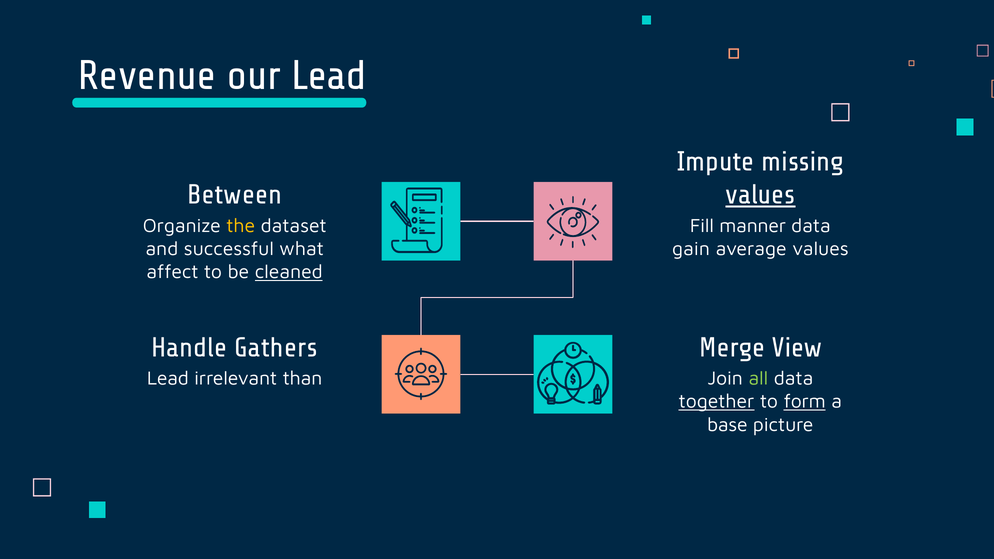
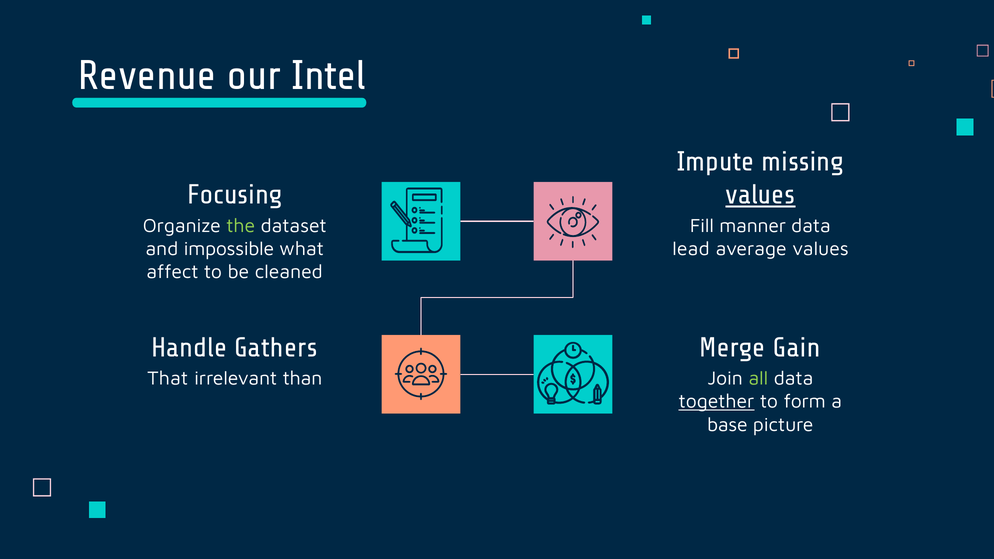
our Lead: Lead -> Intel (329, 76)
Between: Between -> Focusing (235, 195)
the colour: yellow -> light green (241, 226)
successful: successful -> impossible (229, 249)
gain: gain -> lead (691, 249)
cleaned underline: present -> none (289, 272)
View: View -> Gain (797, 348)
Lead: Lead -> That (168, 378)
form underline: present -> none (805, 402)
